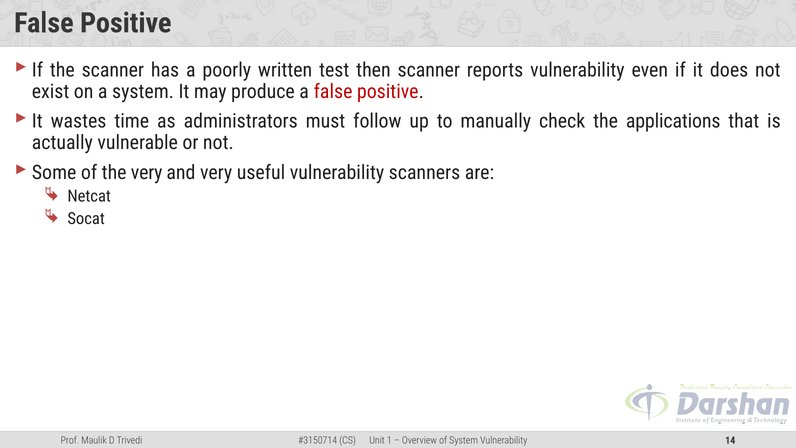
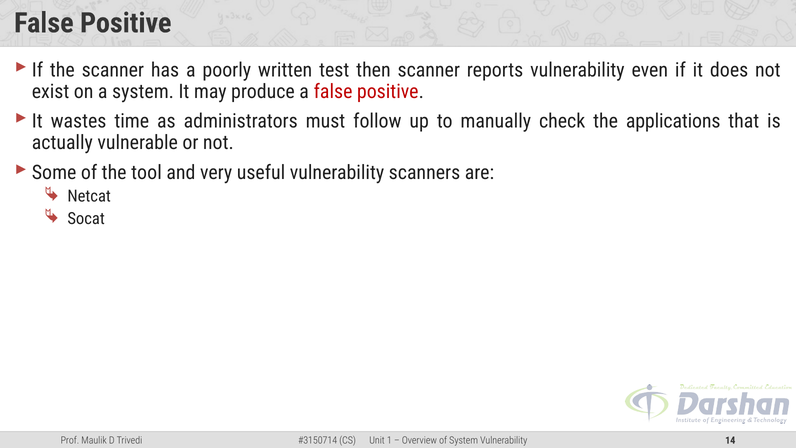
the very: very -> tool (146, 173)
